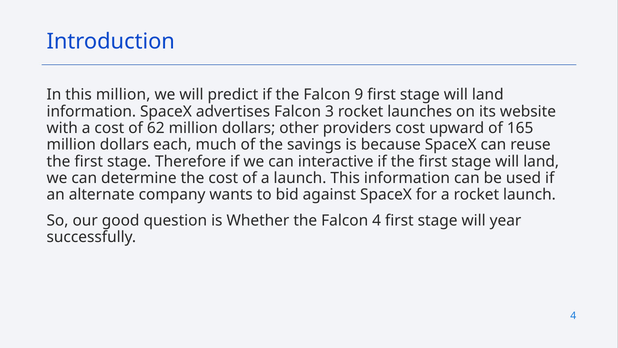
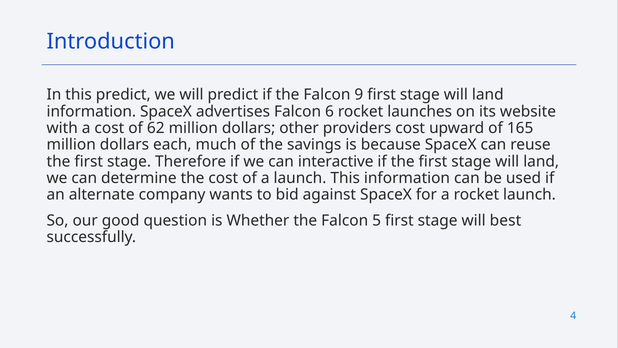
this million: million -> predict (123, 95)
3: 3 -> 6 (329, 111)
Falcon 4: 4 -> 5 (377, 220)
year: year -> best (505, 220)
